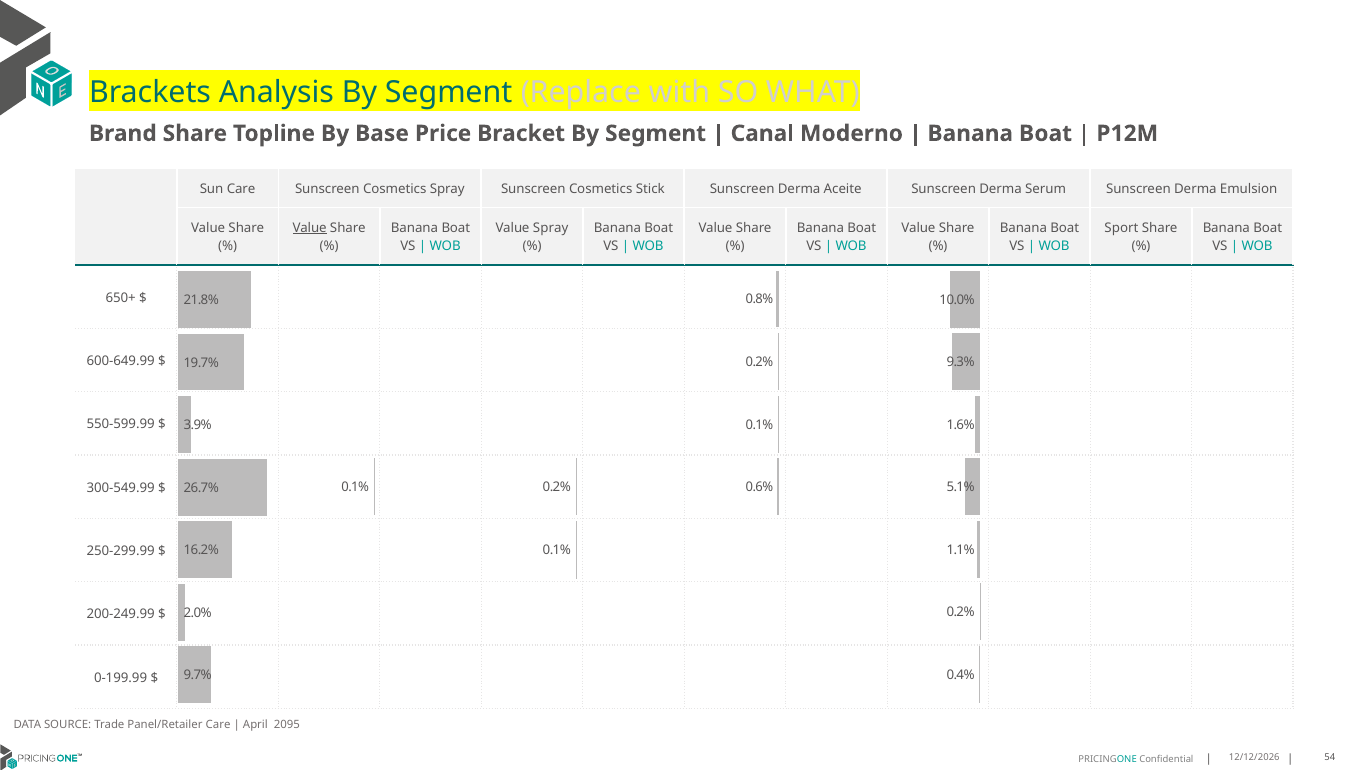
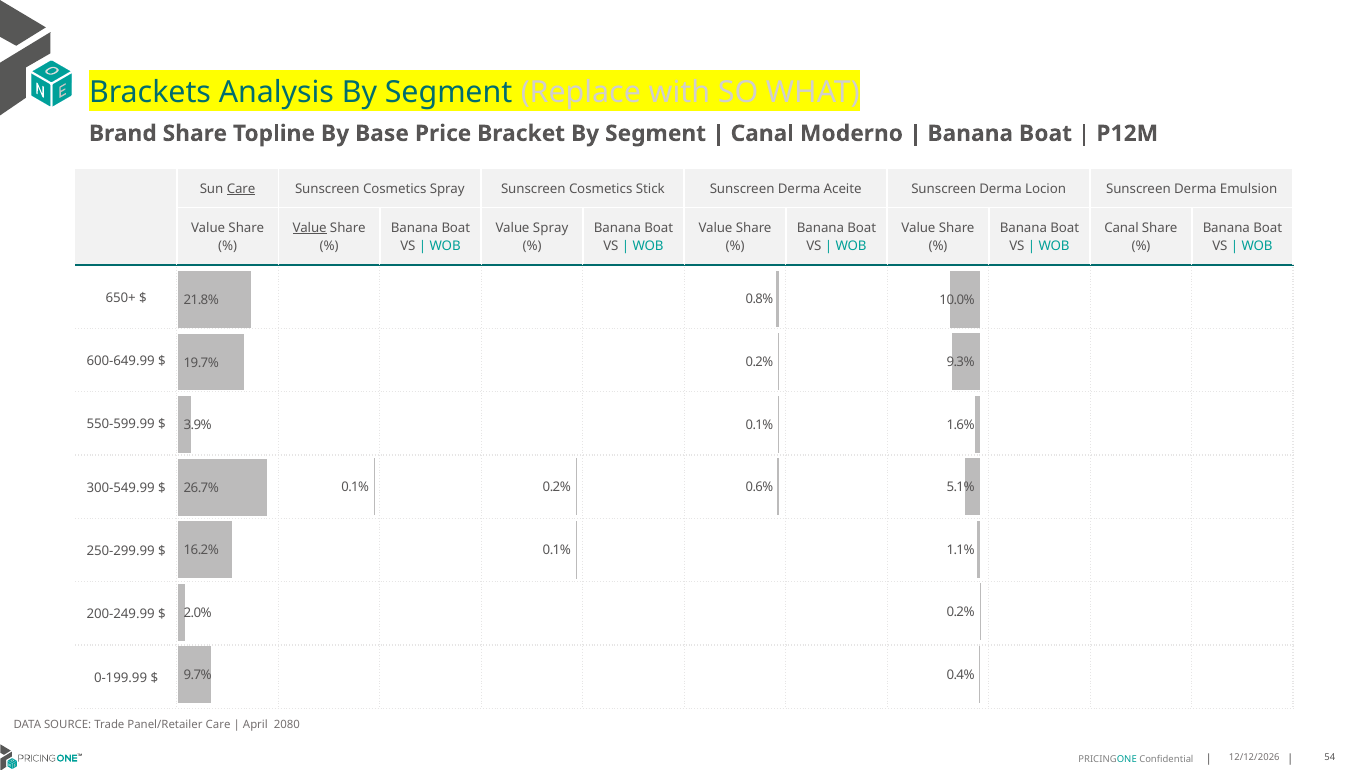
Care underline: none -> present (241, 189)
Serum: Serum -> Locion (1046, 189)
Sport: Sport -> Canal (1122, 228)
2095: 2095 -> 2080 (287, 725)
